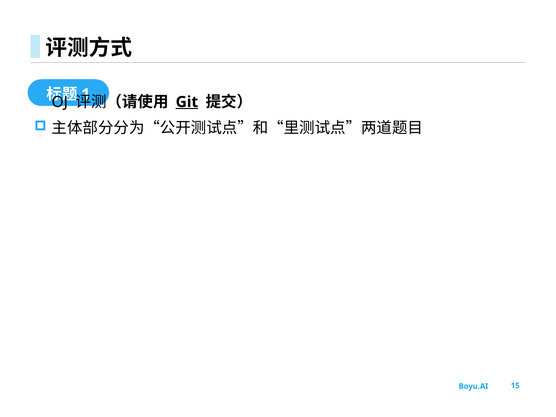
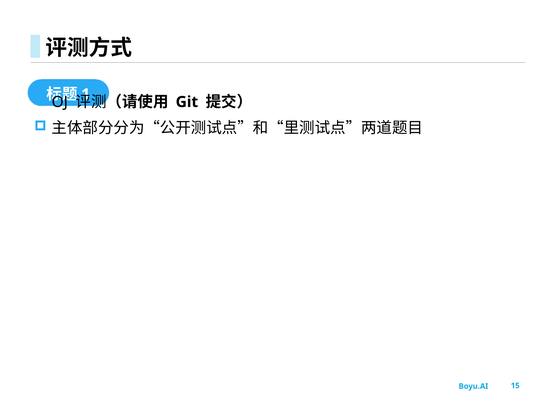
Git underline: present -> none (187, 102)
